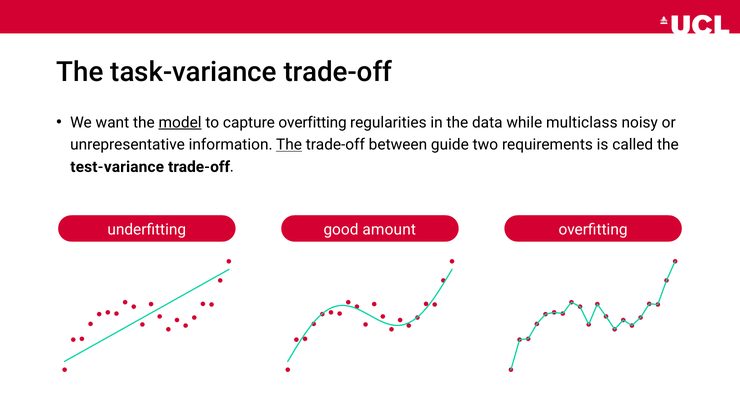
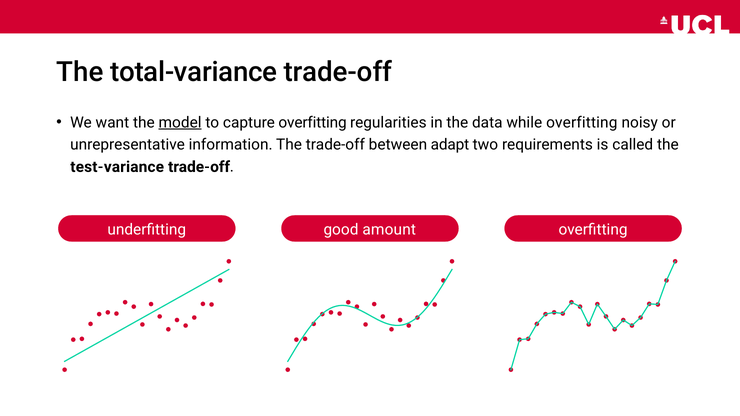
task-variance: task-variance -> total-variance (194, 72)
while multiclass: multiclass -> overfitting (582, 123)
The underline: present -> none (289, 145)
guide: guide -> adapt (450, 145)
